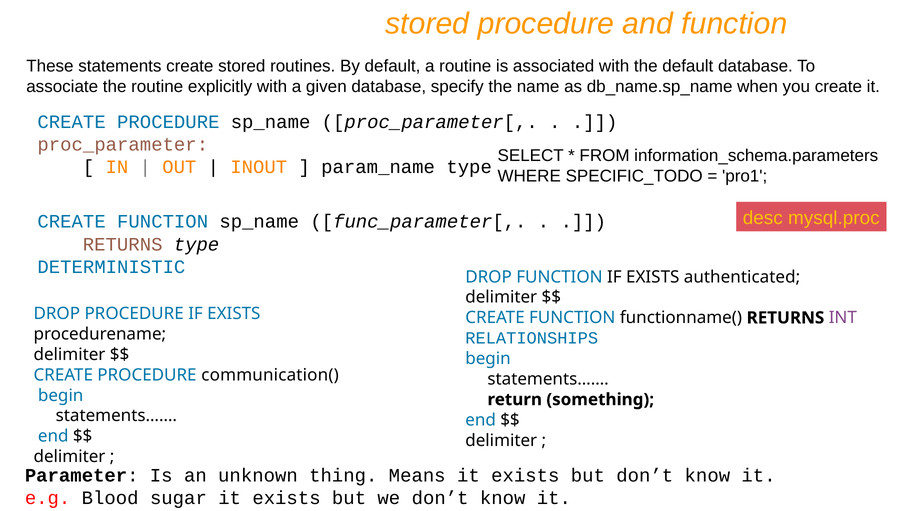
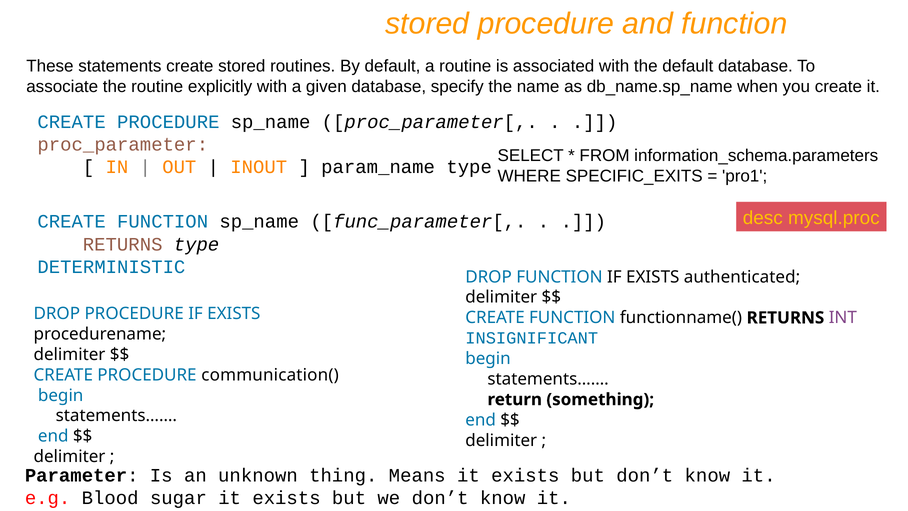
SPECIFIC_TODO: SPECIFIC_TODO -> SPECIFIC_EXITS (634, 176)
RELATIONSHIPS: RELATIONSHIPS -> INSIGNIFICANT (532, 338)
